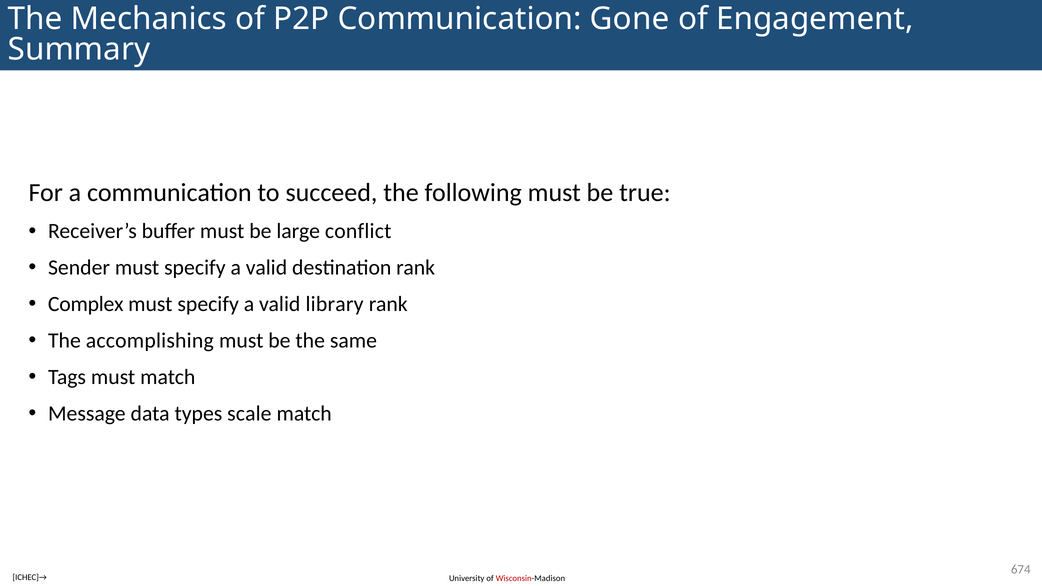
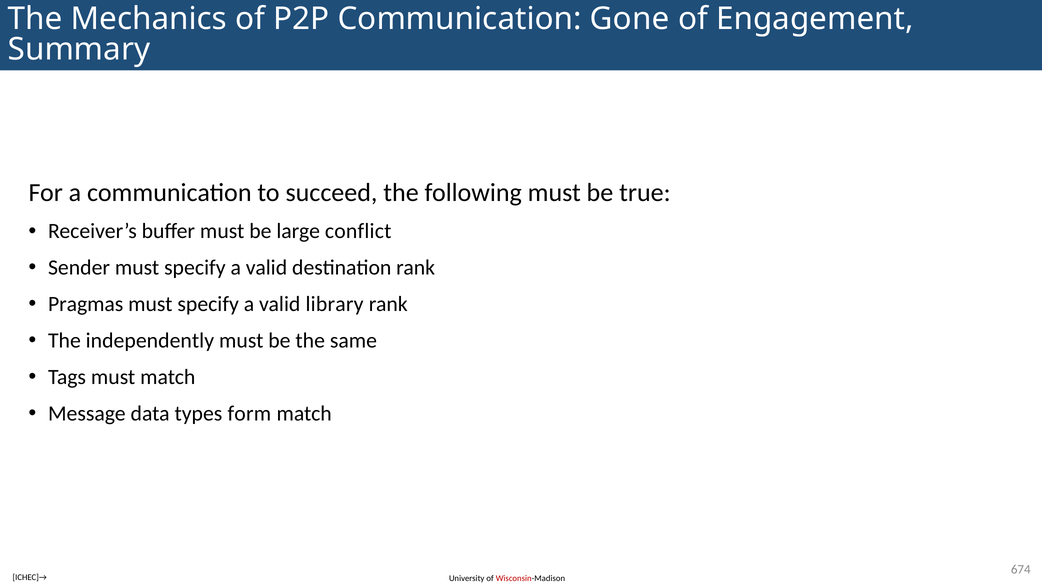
Complex: Complex -> Pragmas (86, 304)
accomplishing: accomplishing -> independently (150, 341)
scale: scale -> form (249, 414)
